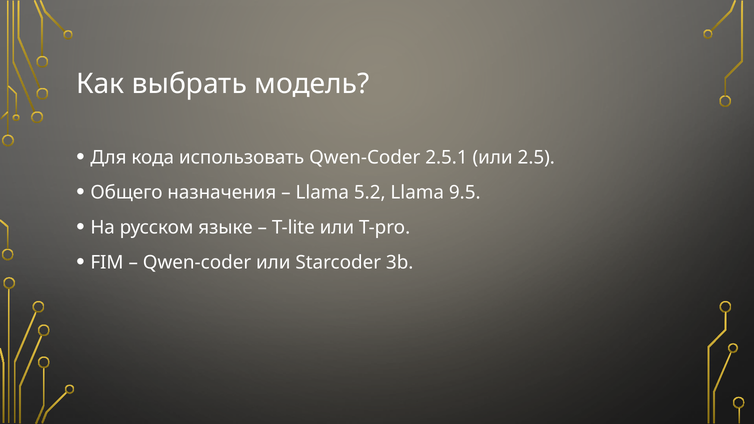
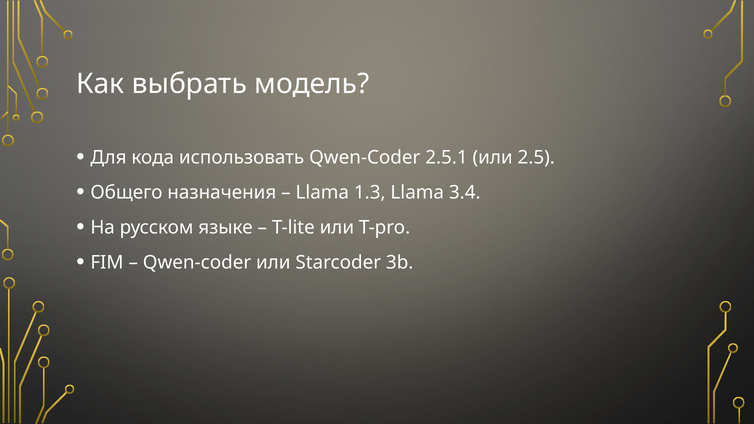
5.2: 5.2 -> 1.3 (370, 193)
9.5: 9.5 -> 3.4 (465, 193)
